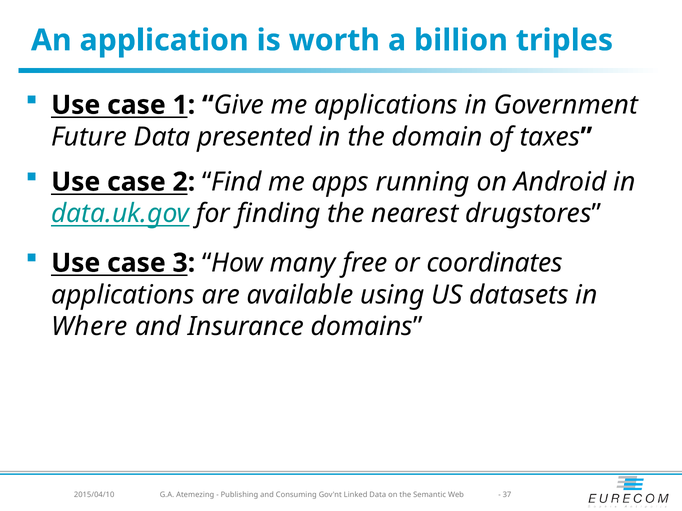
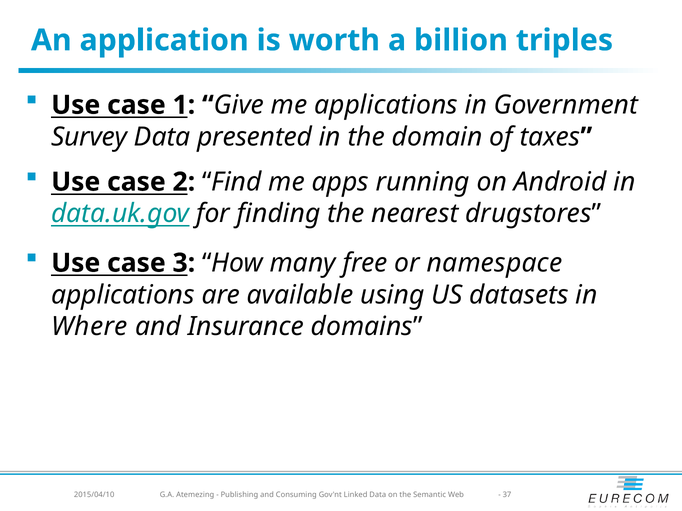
Future: Future -> Survey (89, 137)
coordinates: coordinates -> namespace (494, 263)
